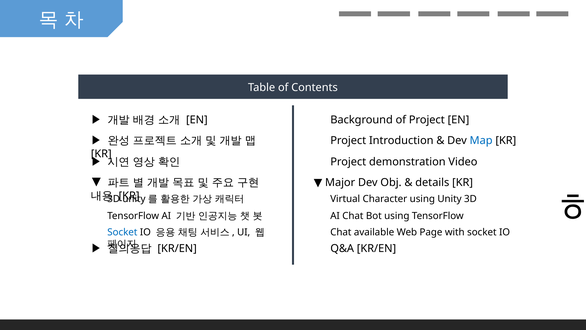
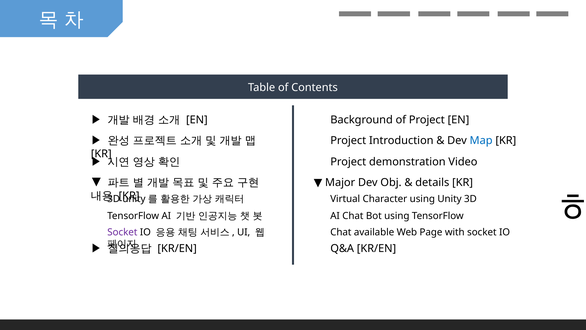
Socket colour: blue -> purple (122, 232)
